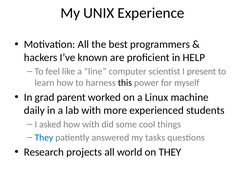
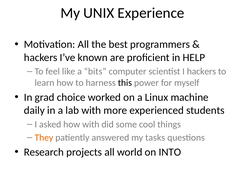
line: line -> bits (95, 72)
I present: present -> hackers (201, 72)
parent: parent -> choice (71, 98)
They colour: blue -> orange (44, 138)
on THEY: THEY -> INTO (170, 153)
